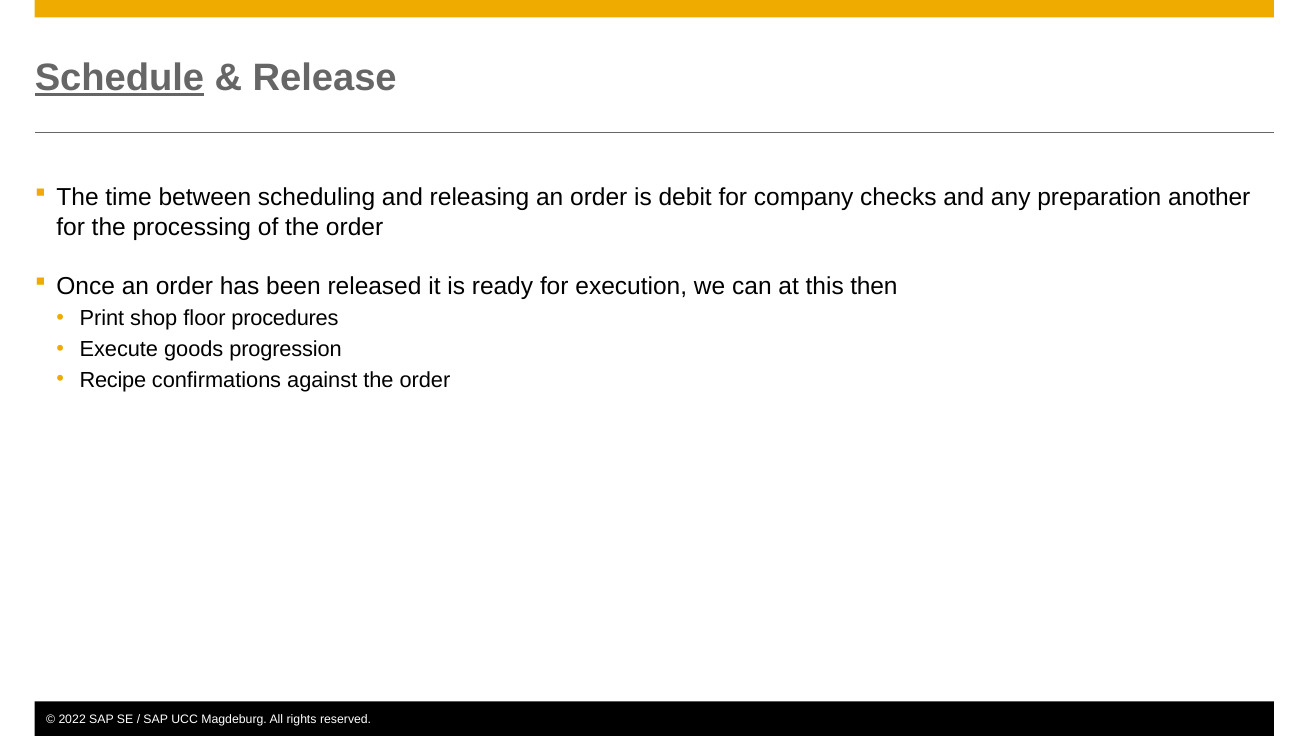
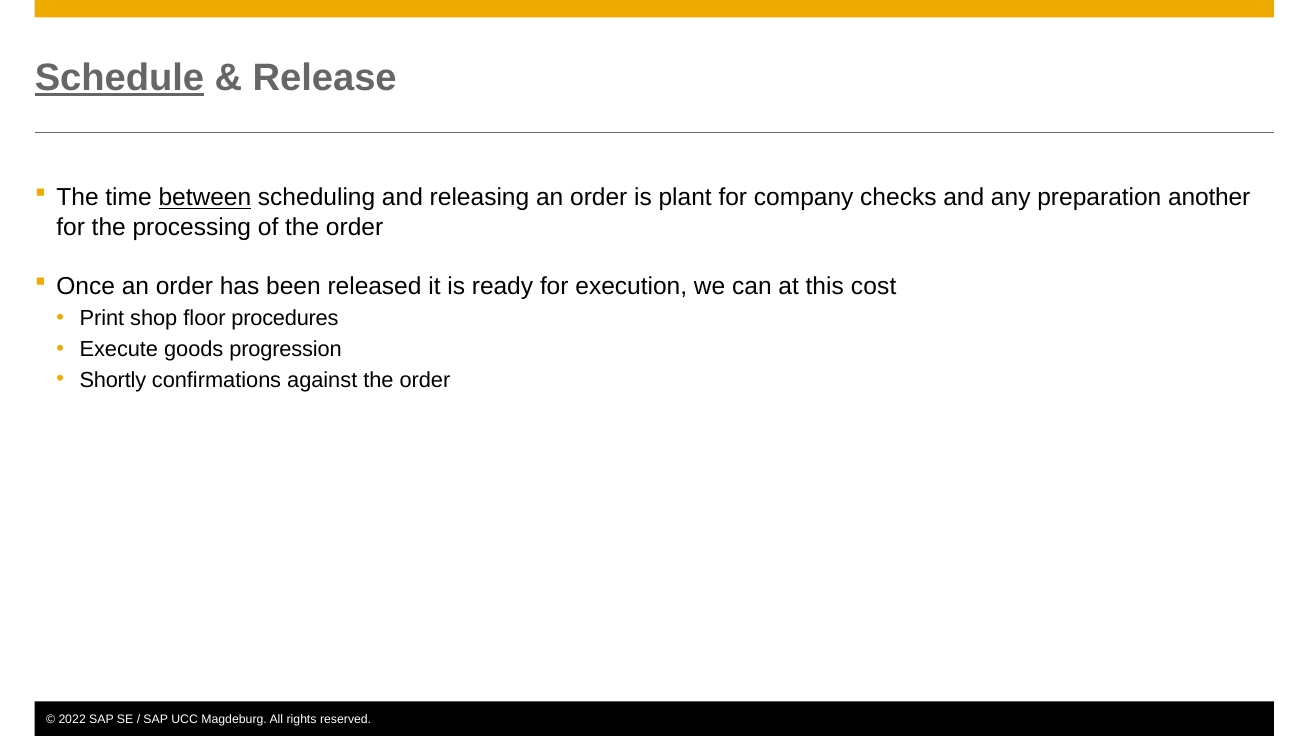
between underline: none -> present (205, 198)
debit: debit -> plant (685, 198)
then: then -> cost (874, 286)
Recipe: Recipe -> Shortly (113, 380)
